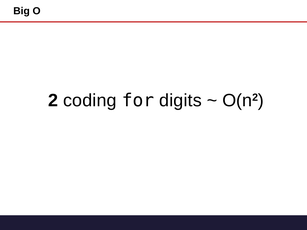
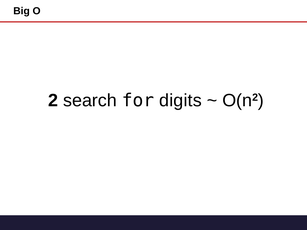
coding: coding -> search (90, 100)
